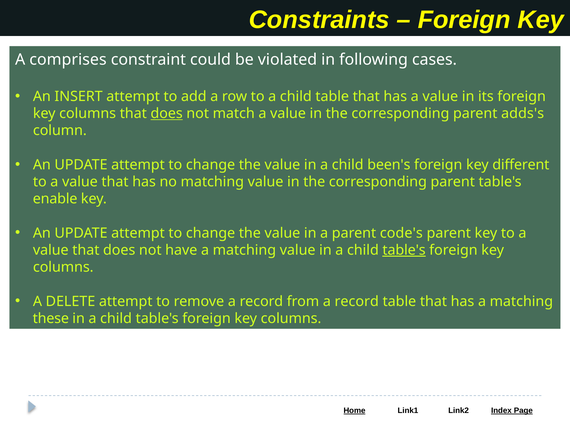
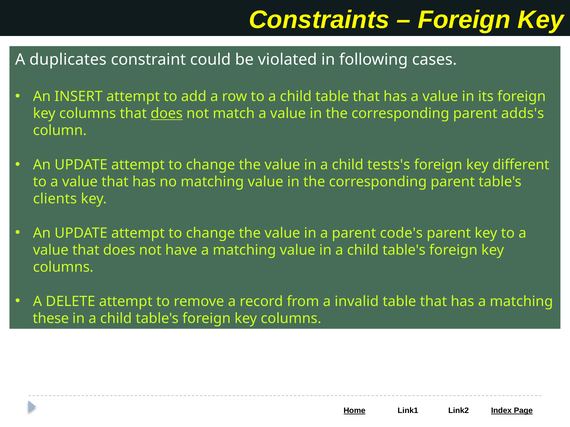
comprises: comprises -> duplicates (68, 60)
been's: been's -> tests's (389, 165)
enable: enable -> clients (55, 199)
table's underline: present -> none (404, 250)
from a record: record -> invalid (357, 302)
